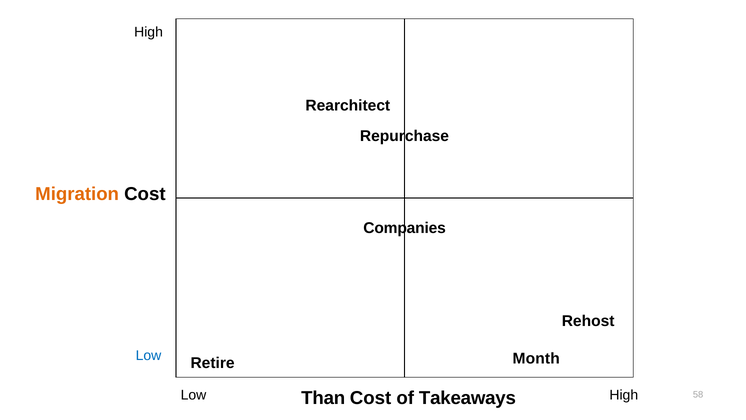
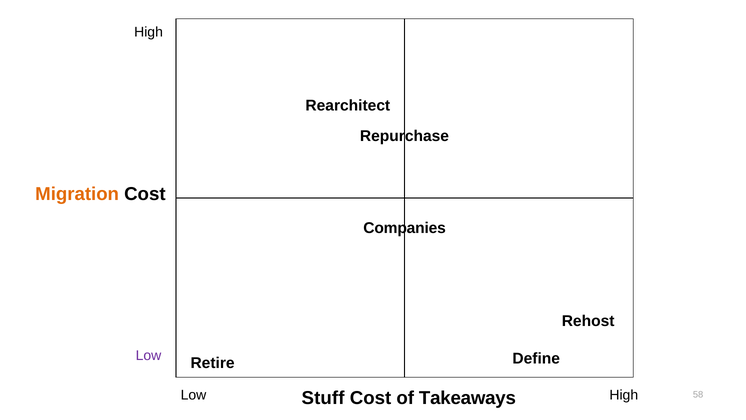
Low colour: blue -> purple (149, 355)
Month: Month -> Define (536, 358)
Than: Than -> Stuff (323, 398)
